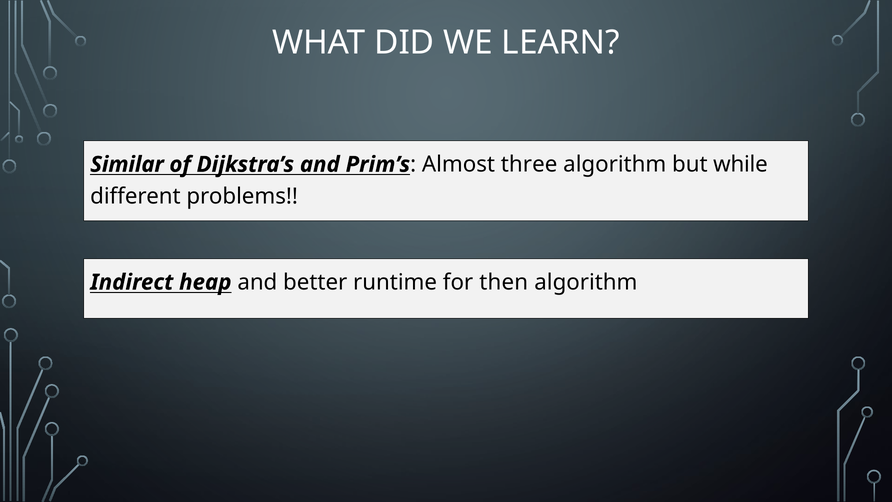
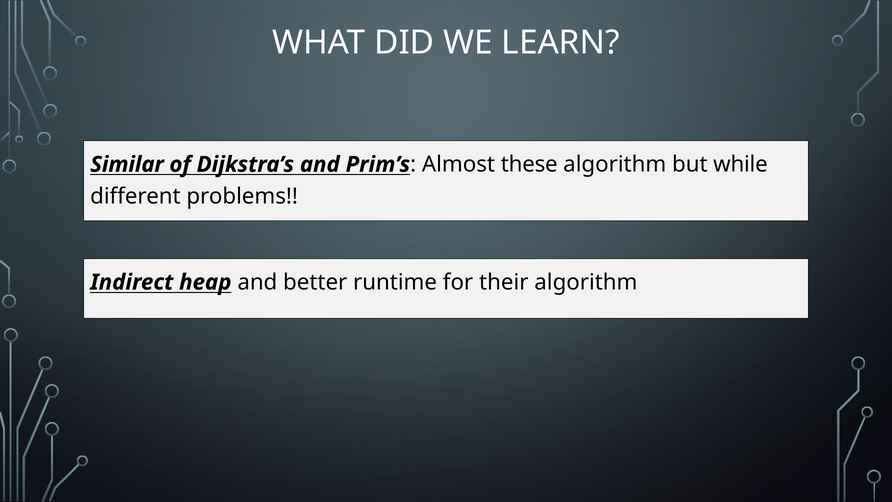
three: three -> these (529, 164)
then: then -> their (504, 282)
